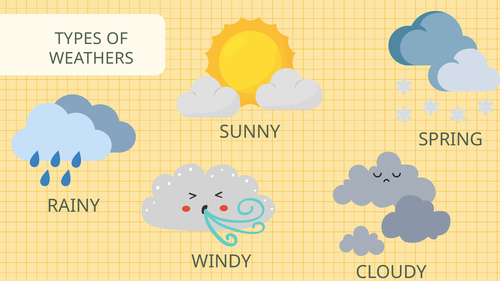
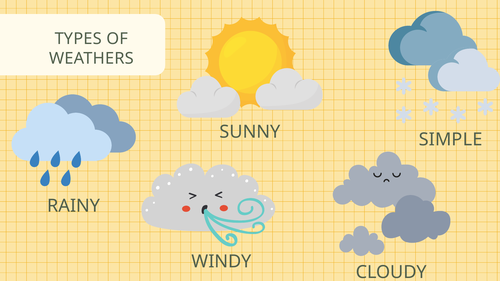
SPRING: SPRING -> SIMPLE (451, 140)
